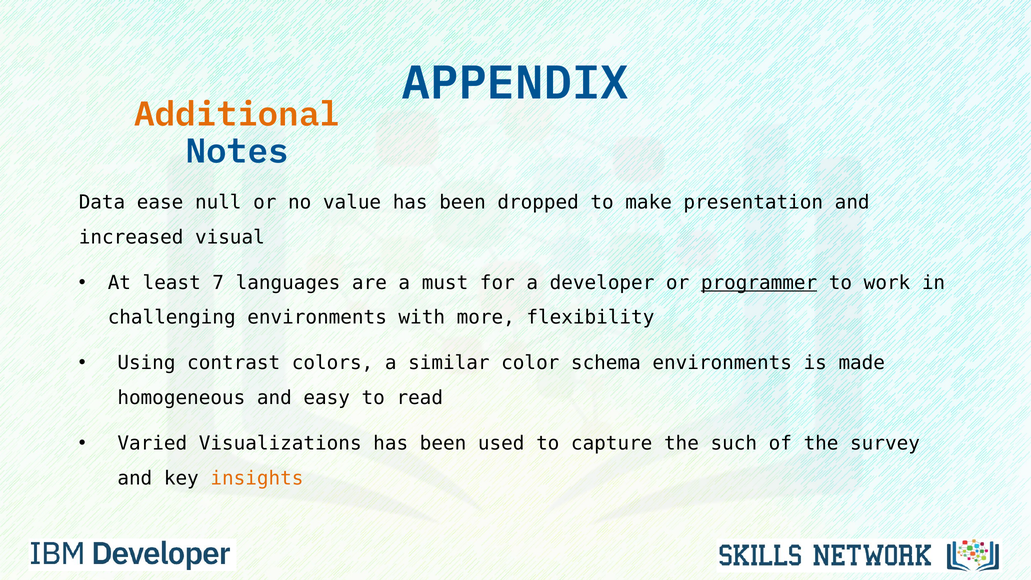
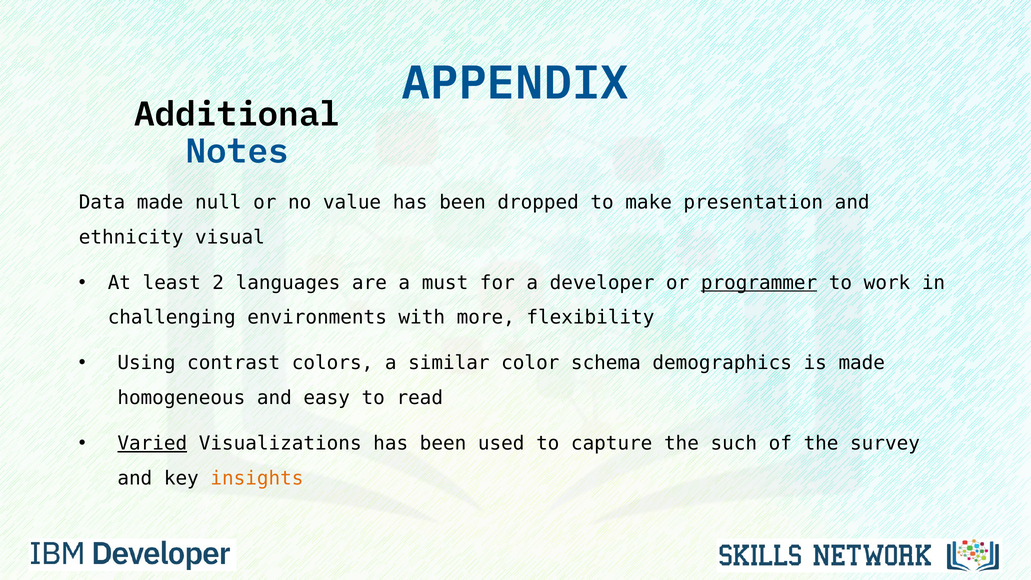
Additional colour: orange -> black (237, 114)
Data ease: ease -> made (160, 202)
increased: increased -> ethnicity (131, 237)
7: 7 -> 2 (218, 283)
schema environments: environments -> demographics (722, 363)
Varied underline: none -> present (152, 443)
